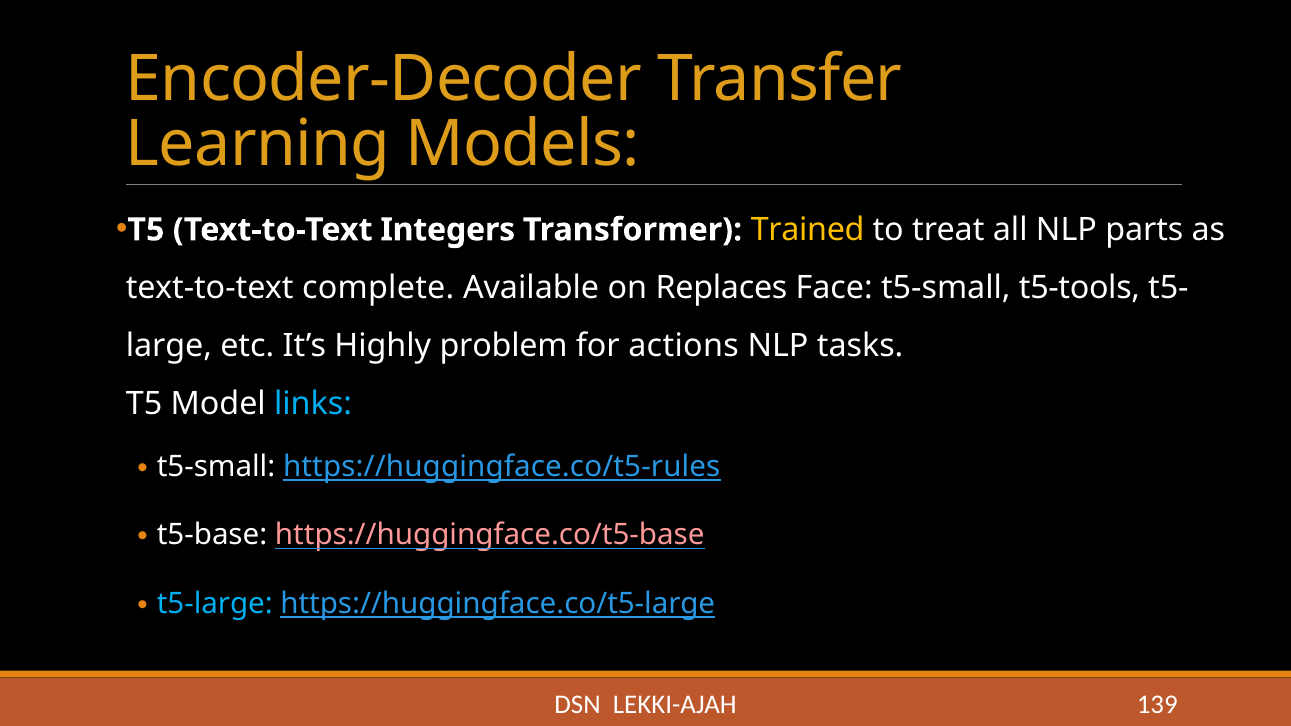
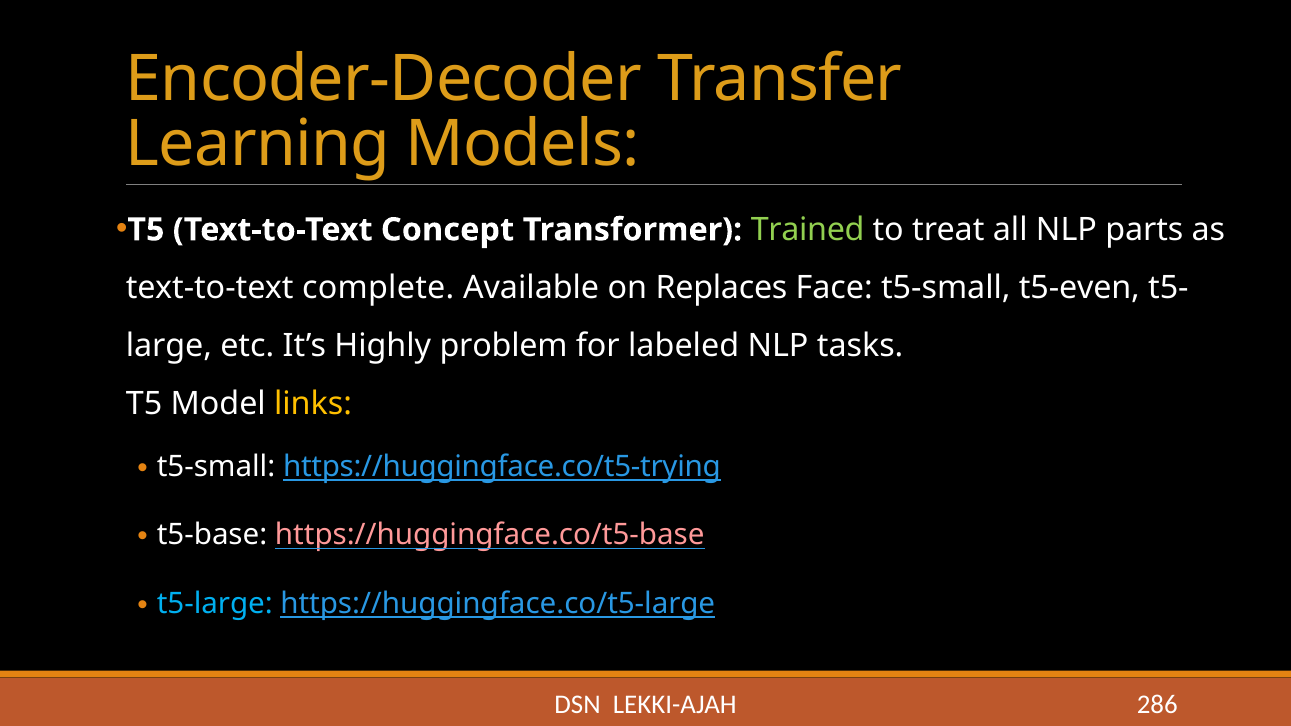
Integers: Integers -> Concept (448, 230)
Trained colour: yellow -> light green (808, 230)
t5-tools: t5-tools -> t5-even (1079, 288)
actions: actions -> labeled (684, 346)
links colour: light blue -> yellow (313, 404)
https://huggingface.co/t5-rules: https://huggingface.co/t5-rules -> https://huggingface.co/t5-trying (502, 467)
139: 139 -> 286 (1157, 705)
